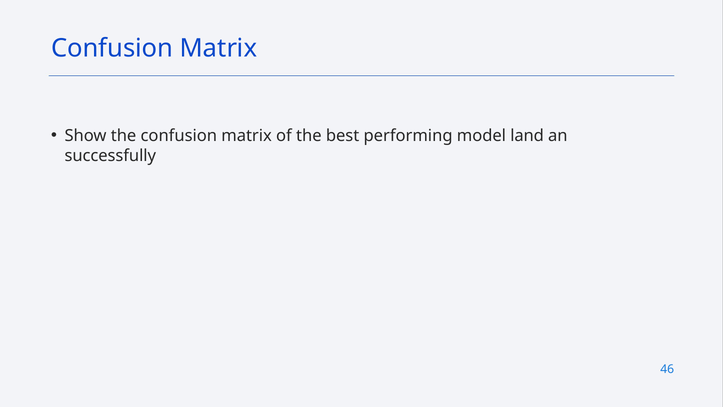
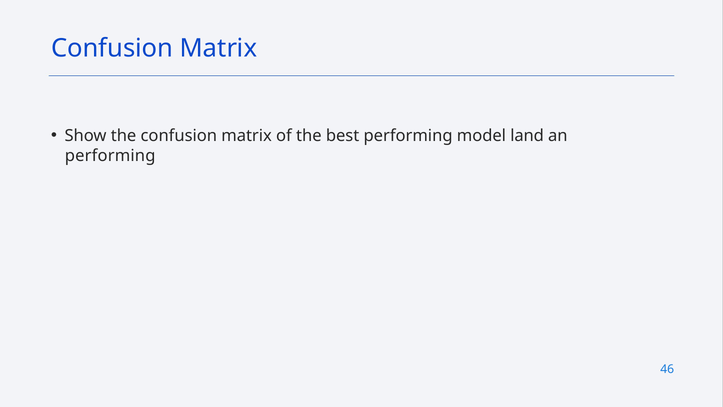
successfully: successfully -> performing (110, 156)
